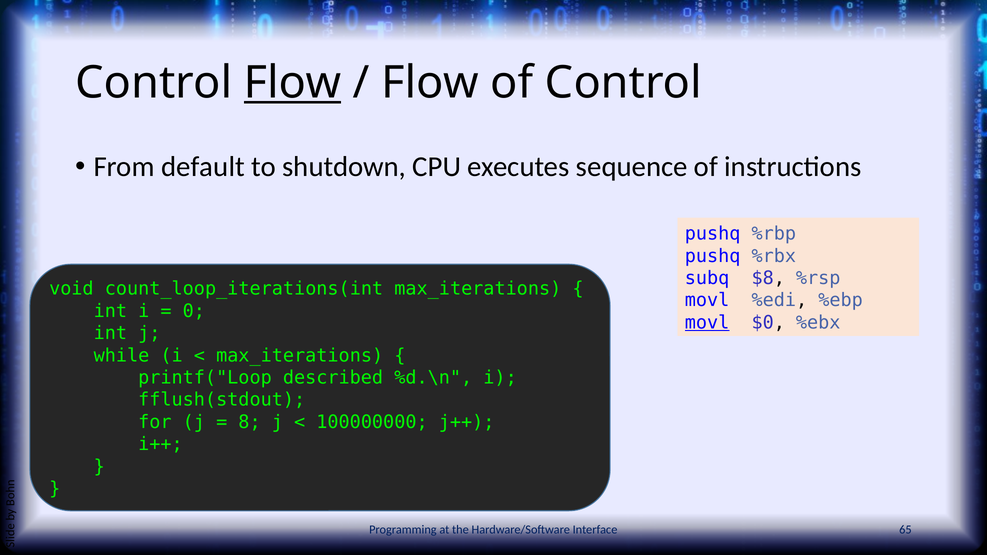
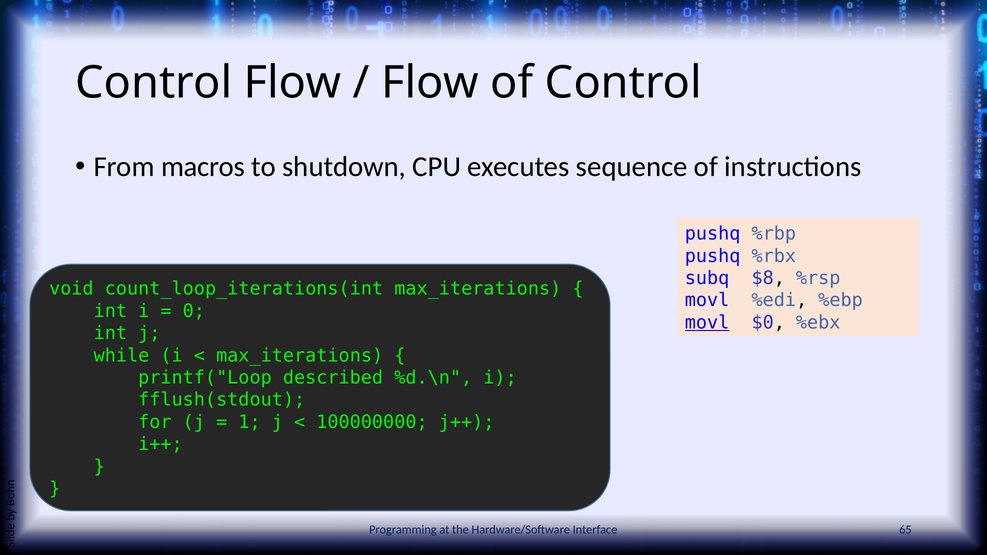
Flow underline: present -> none (293, 83)
default: default -> macros (203, 167)
8: 8 -> 1 (250, 422)
